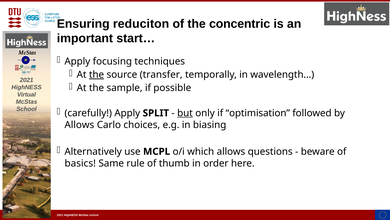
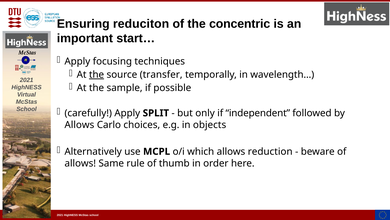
but underline: present -> none (185, 113)
optimisation: optimisation -> independent (258, 113)
biasing: biasing -> objects (210, 125)
questions: questions -> reduction (270, 151)
basics: basics -> allows (80, 163)
